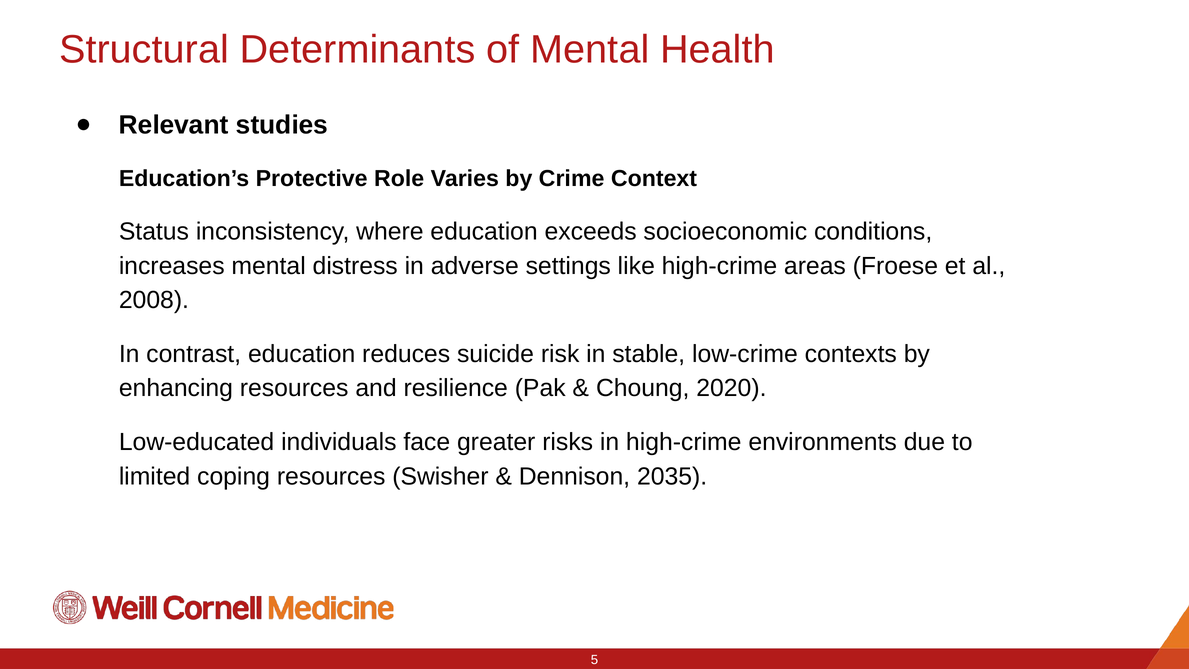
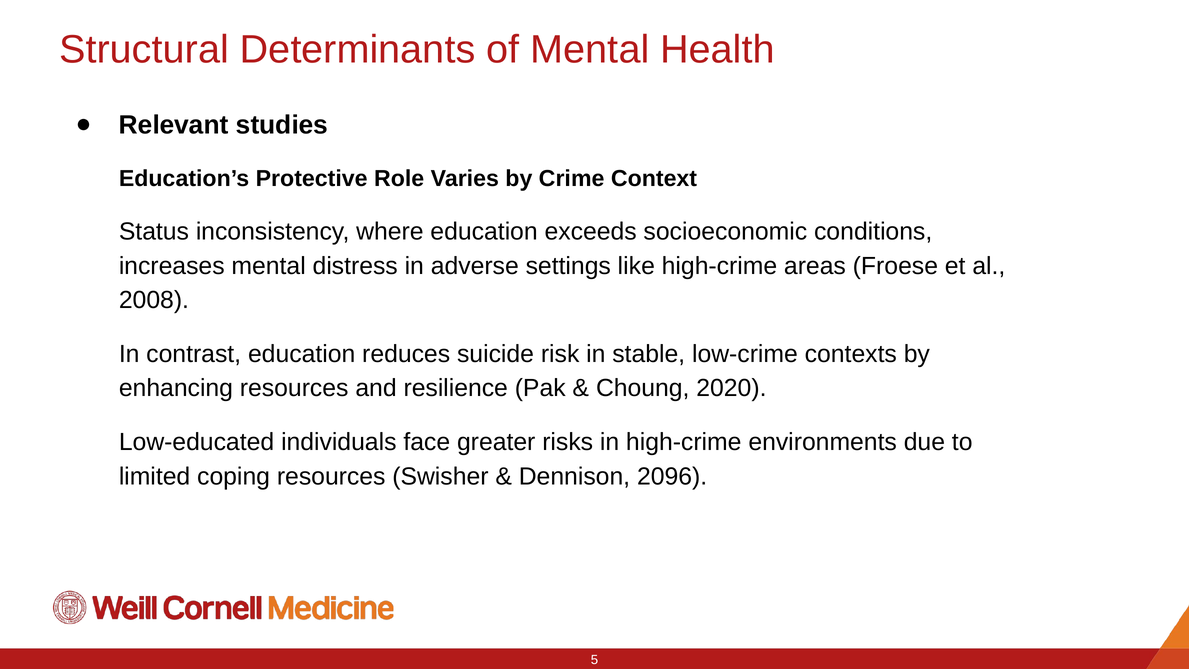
2035: 2035 -> 2096 (672, 476)
